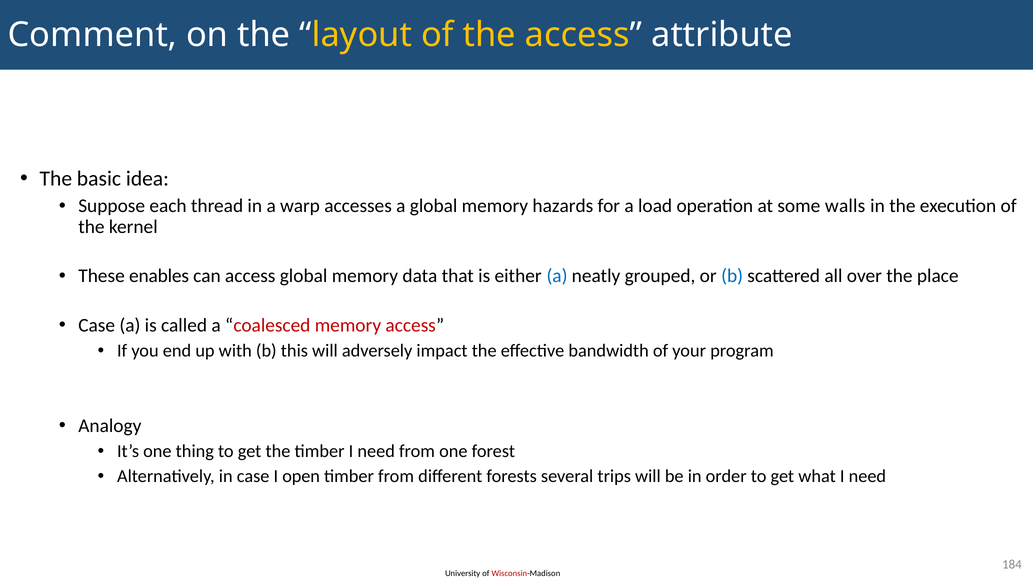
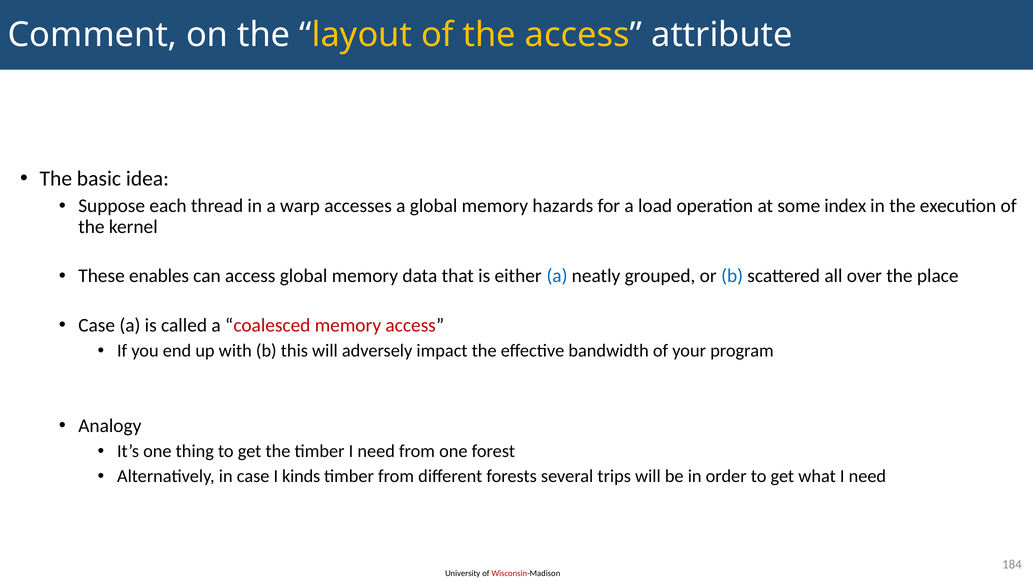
walls: walls -> index (845, 206)
open: open -> kinds (301, 476)
